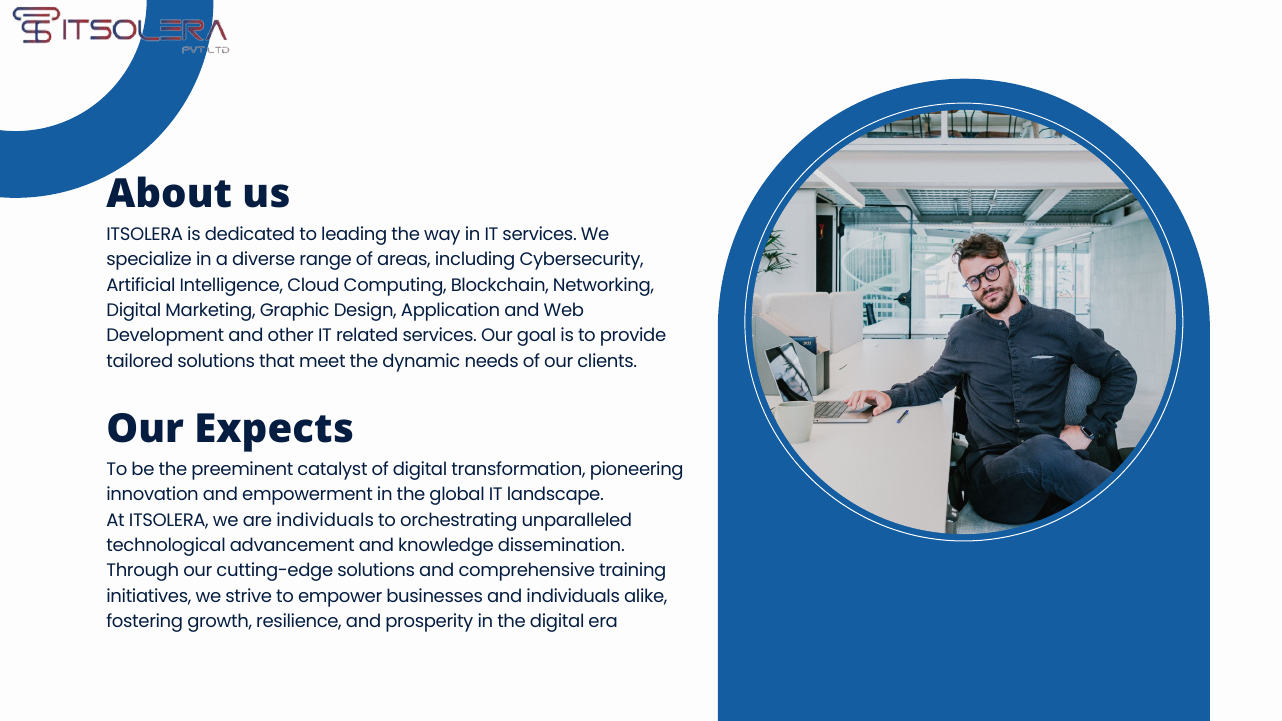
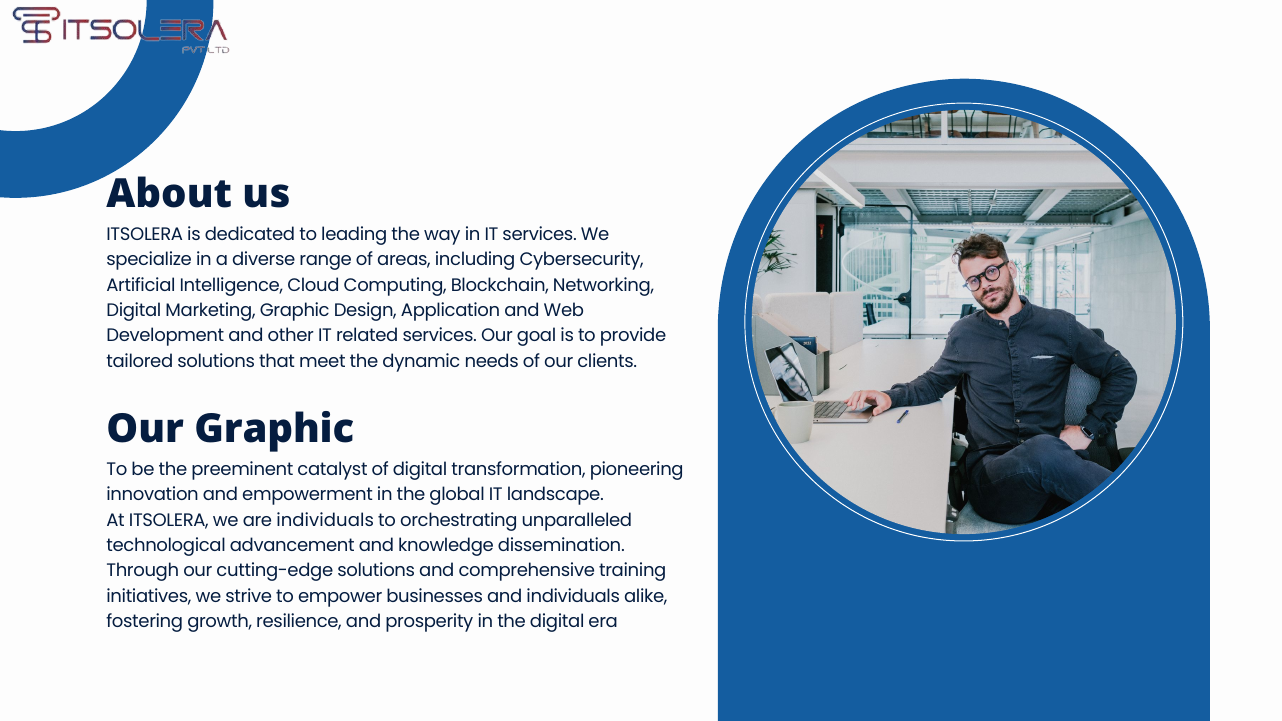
Our Expects: Expects -> Graphic (274, 430)
